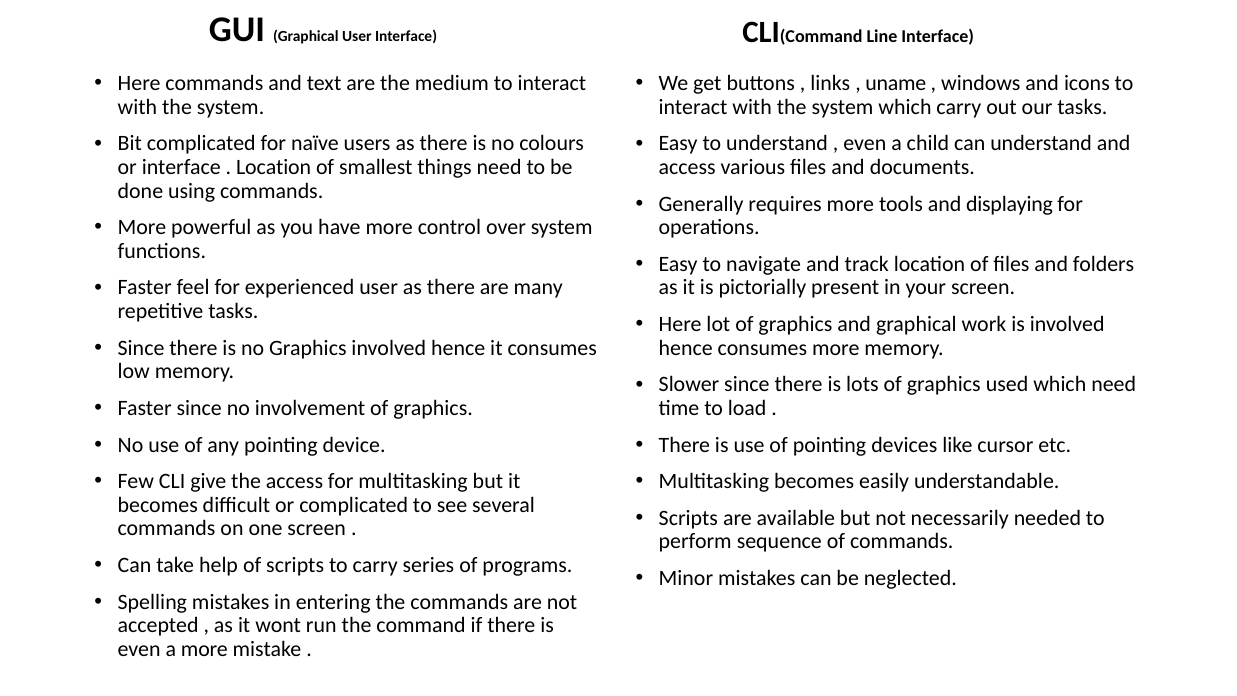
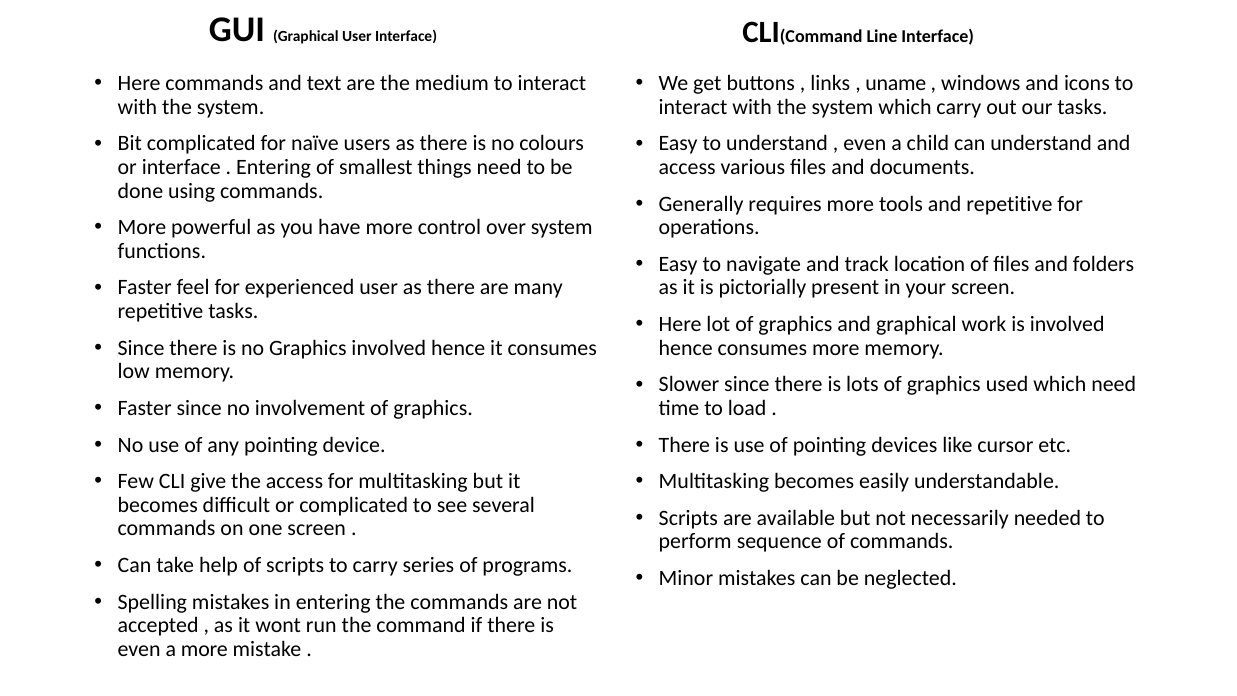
Location: Location -> Entering (274, 167)
and displaying: displaying -> repetitive (1009, 204)
